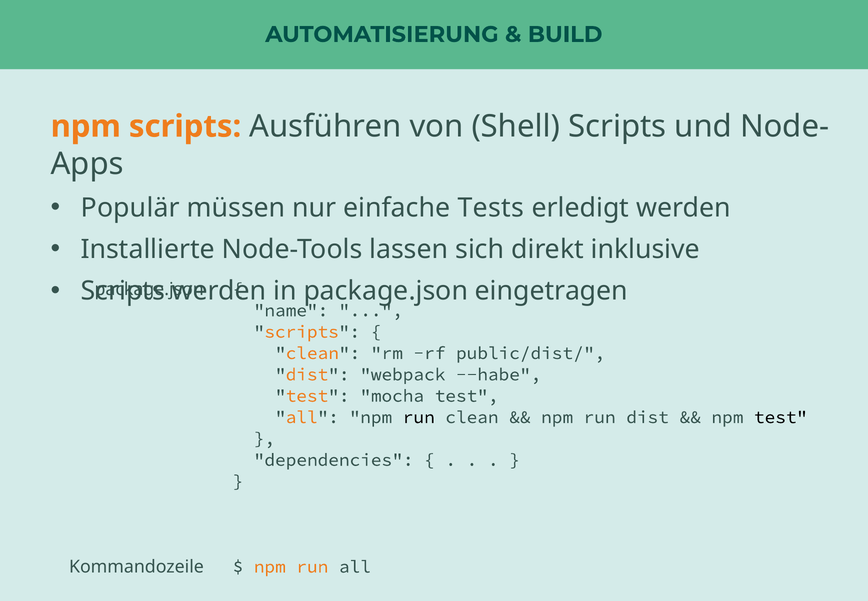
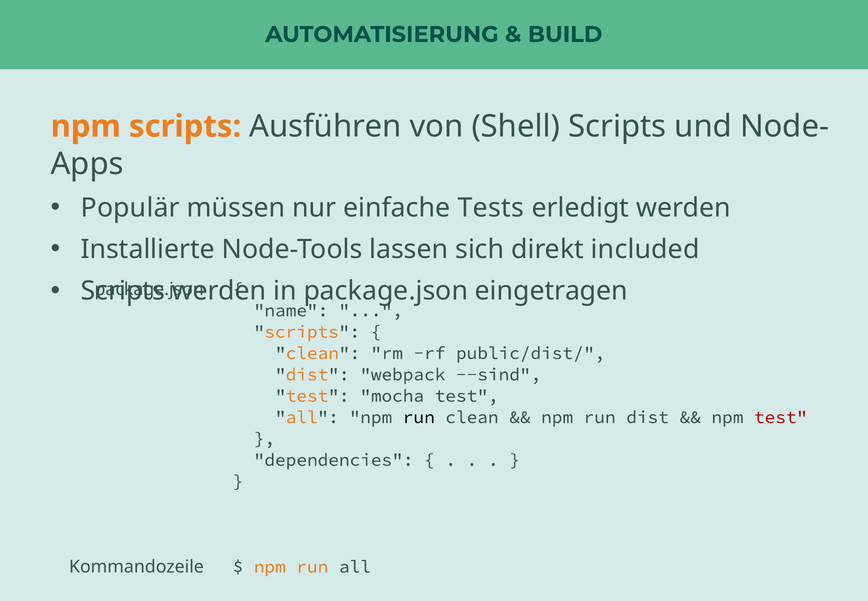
inklusive: inklusive -> included (645, 249)
--habe: --habe -> --sind (499, 374)
test colour: black -> red (781, 417)
